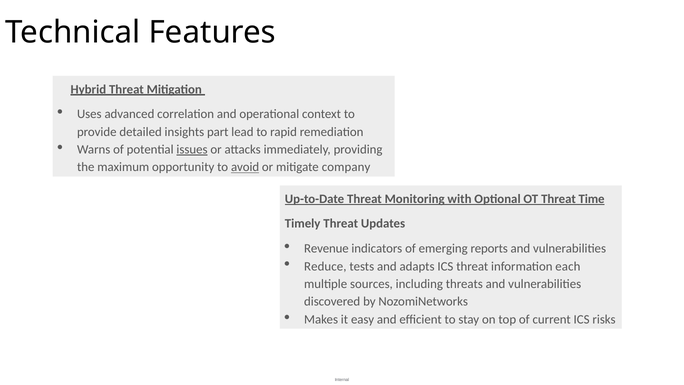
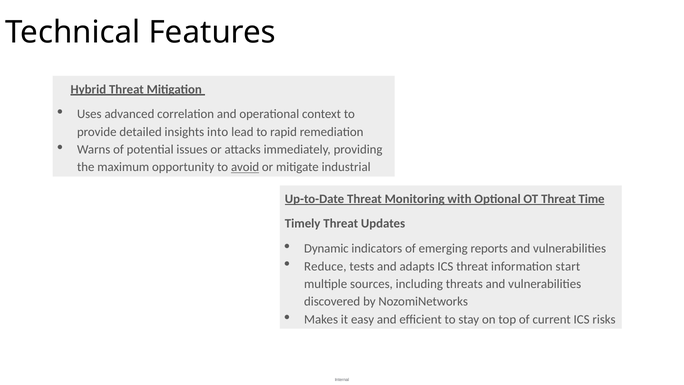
part: part -> into (218, 132)
issues underline: present -> none (192, 149)
company: company -> industrial (346, 167)
Revenue: Revenue -> Dynamic (326, 248)
each: each -> start (568, 266)
